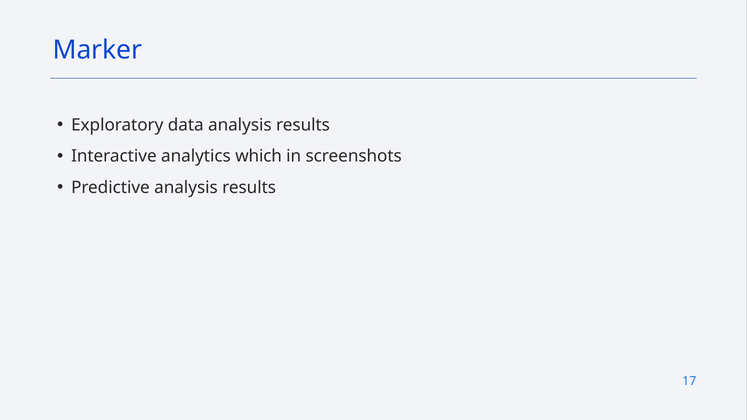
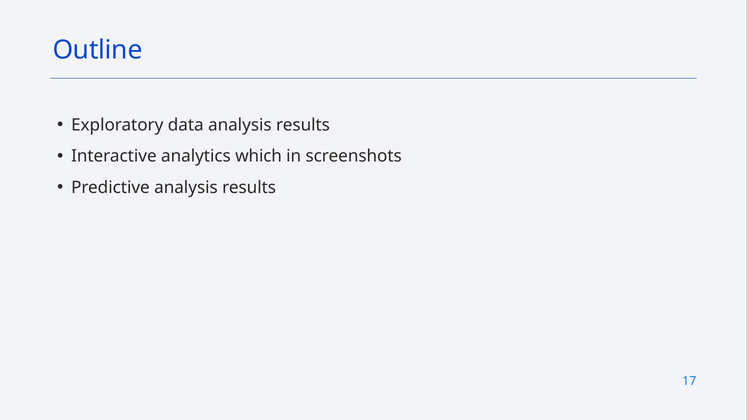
Marker: Marker -> Outline (98, 50)
